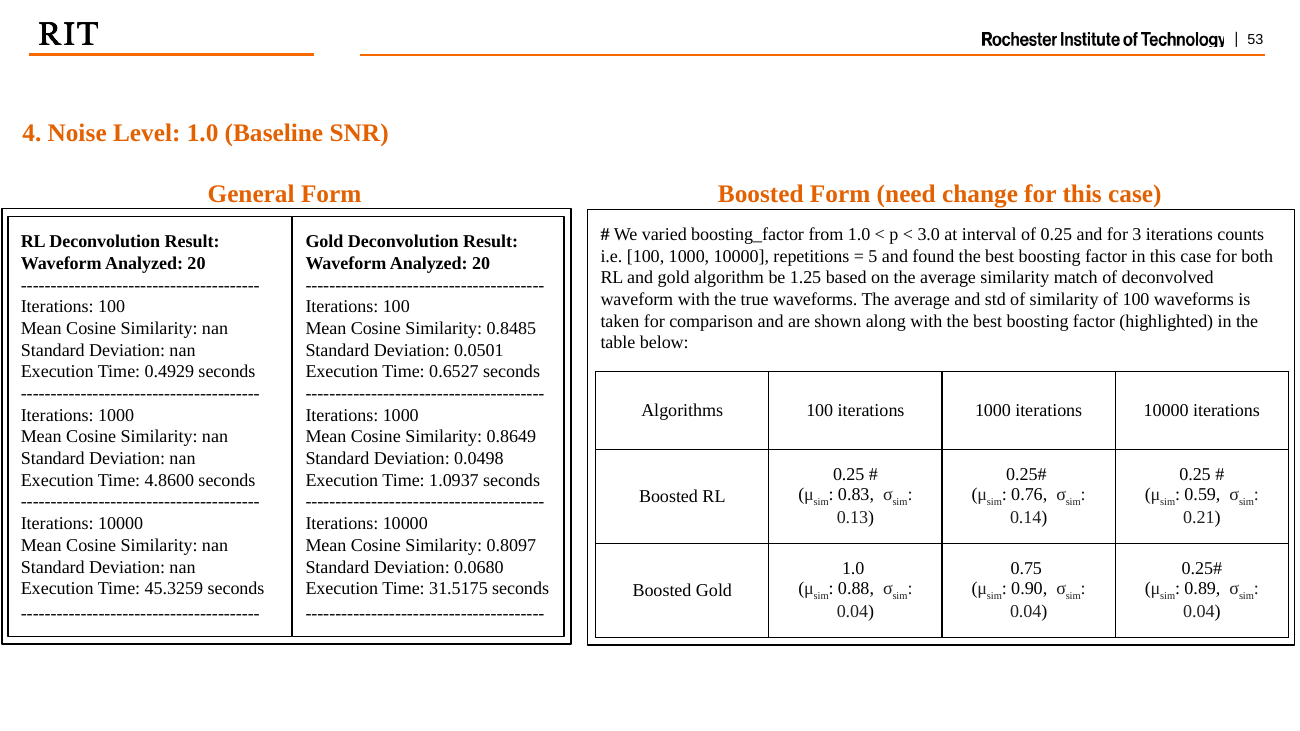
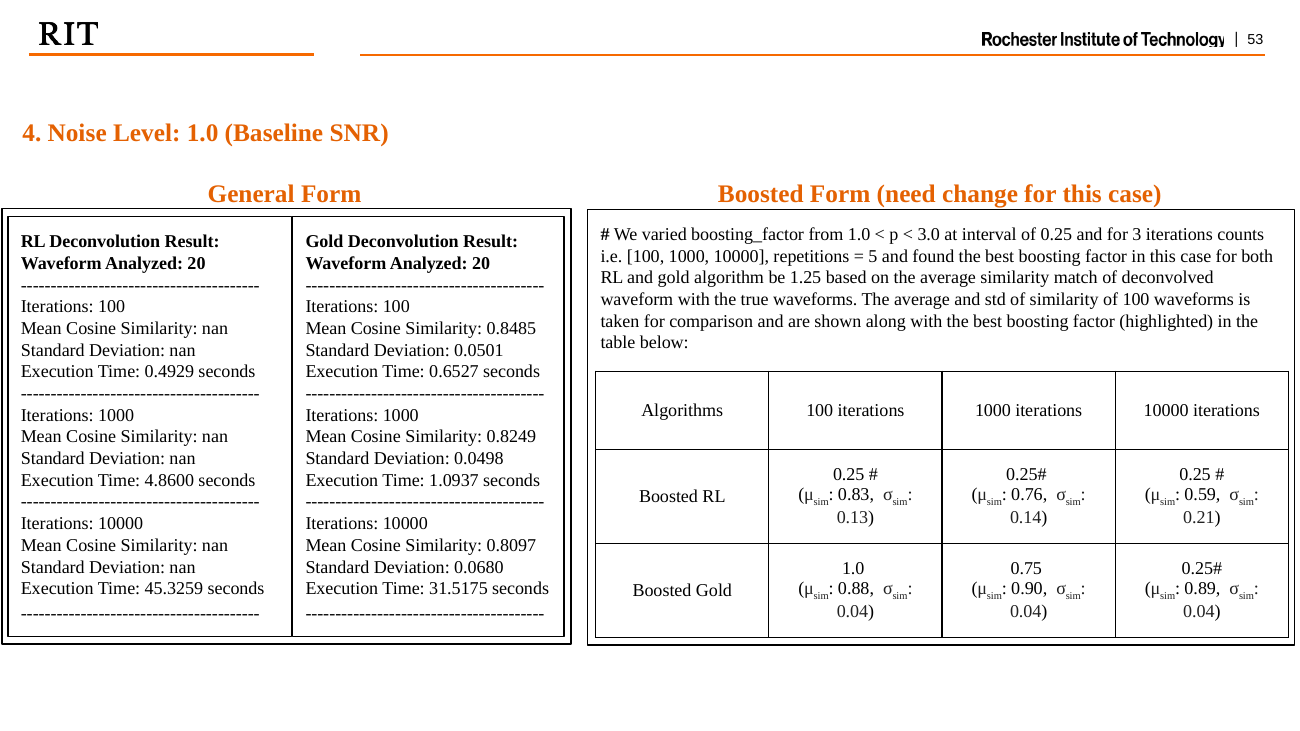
0.8649: 0.8649 -> 0.8249 (511, 437)
